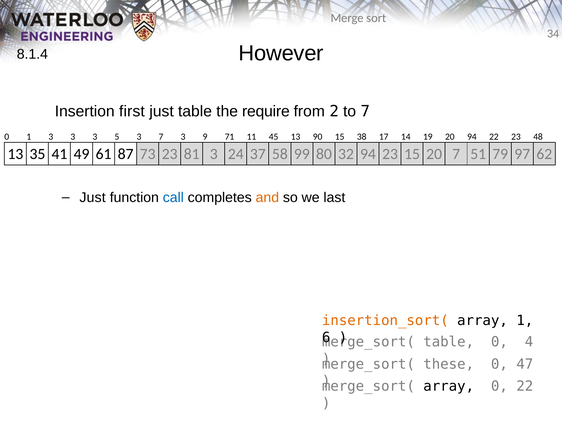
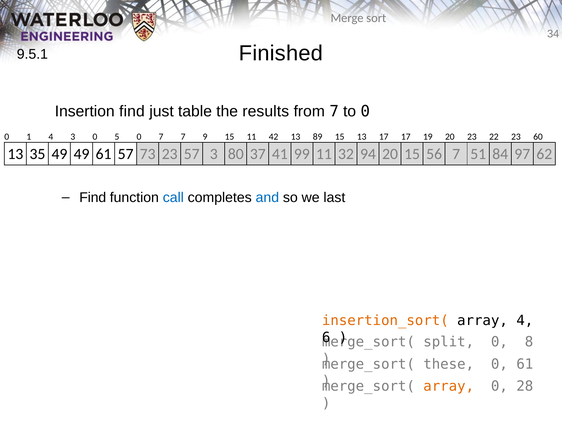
However: However -> Finished (281, 54)
8.1.4: 8.1.4 -> 9.5.1 (32, 54)
Insertion first: first -> find (132, 112)
require: require -> results (266, 112)
from 2: 2 -> 7 (334, 112)
to 7: 7 -> 0 (365, 112)
1 3: 3 -> 4 (51, 137)
3: 3 -> 0 (95, 137)
5 3: 3 -> 0 (139, 137)
7 3: 3 -> 7 (183, 137)
9 71: 71 -> 15 (229, 137)
45: 45 -> 42 (274, 137)
90: 90 -> 89 (318, 137)
15 38: 38 -> 13 (362, 137)
17 14: 14 -> 17 (406, 137)
20 94: 94 -> 23 (472, 137)
48: 48 -> 60 (538, 137)
35 41: 41 -> 49 (59, 154)
61 87: 87 -> 57 (126, 154)
23 81: 81 -> 57 (192, 154)
24: 24 -> 80 (236, 154)
58: 58 -> 41 (280, 154)
99 80: 80 -> 11 (324, 154)
94 23: 23 -> 20 (390, 154)
15 20: 20 -> 56 (434, 154)
79: 79 -> 84 (500, 154)
Just: Just -> Find (93, 198)
and colour: orange -> blue (267, 198)
array 1: 1 -> 4 (525, 321)
table: table -> split (449, 342)
4: 4 -> 8 (529, 342)
0 47: 47 -> 61 (525, 365)
array colour: black -> orange (449, 387)
0 22: 22 -> 28 (525, 387)
